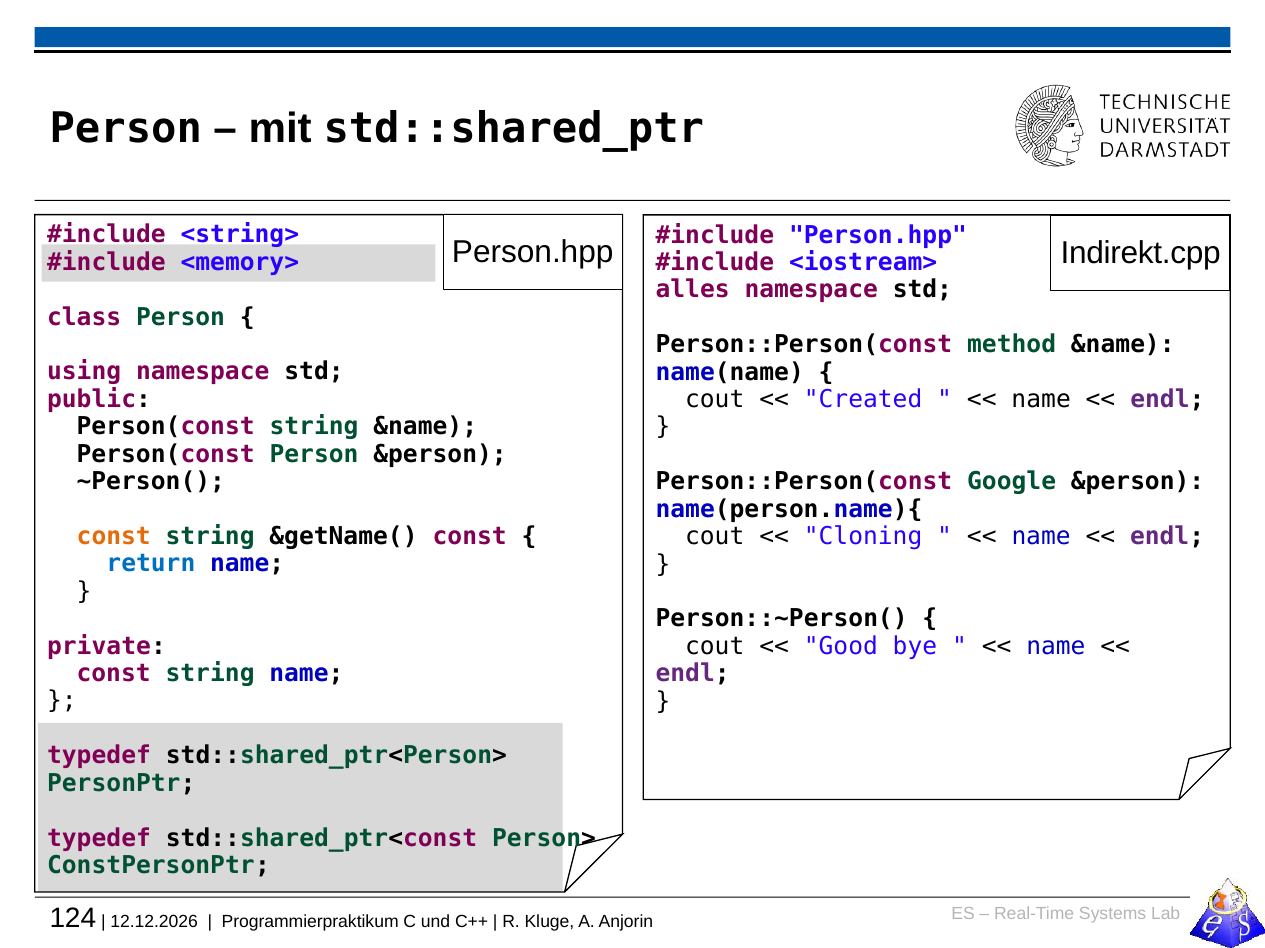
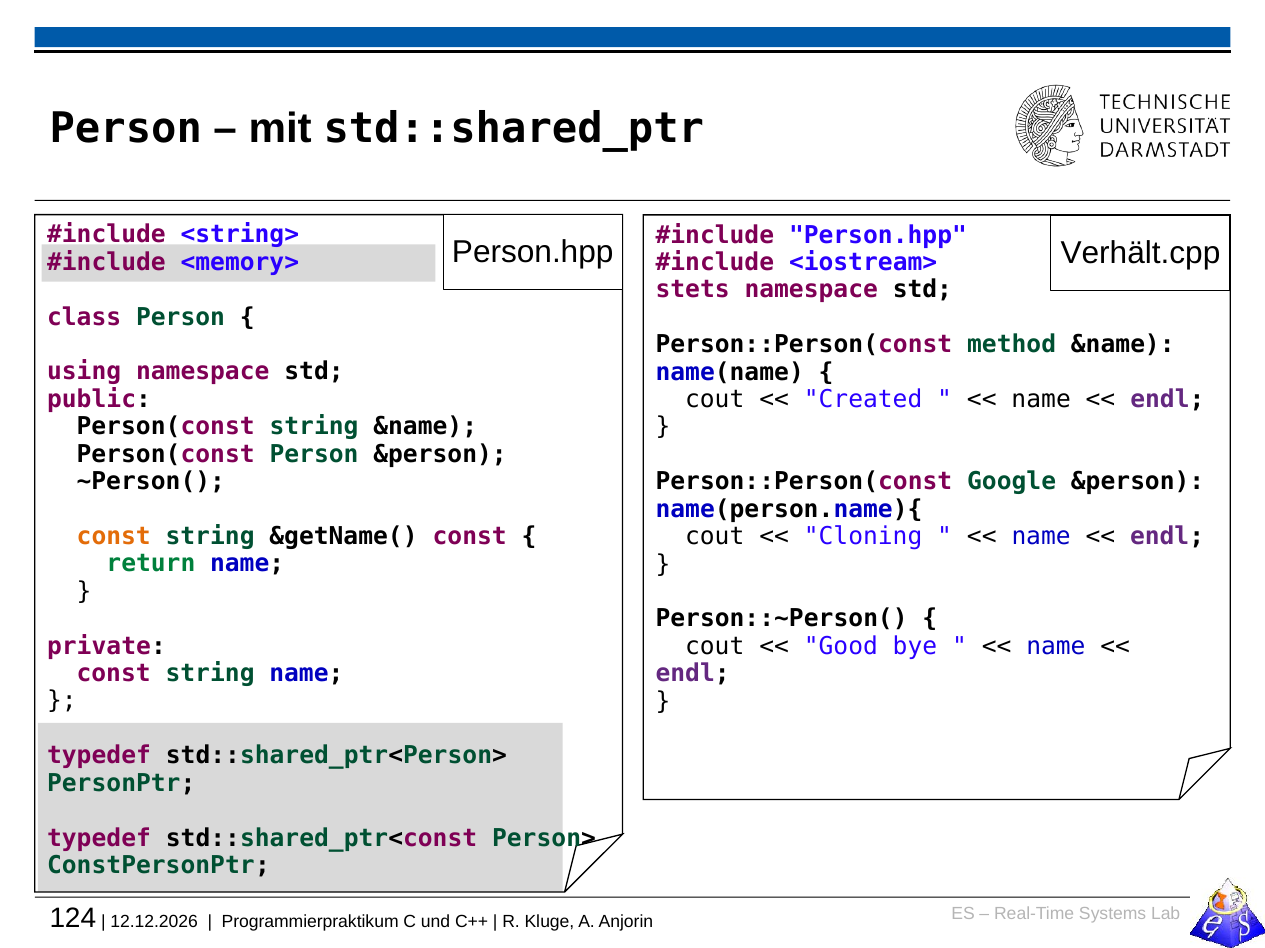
Indirekt.cpp: Indirekt.cpp -> Verhält.cpp (1140, 253)
alles: alles -> stets (693, 290)
return colour: blue -> green (151, 564)
